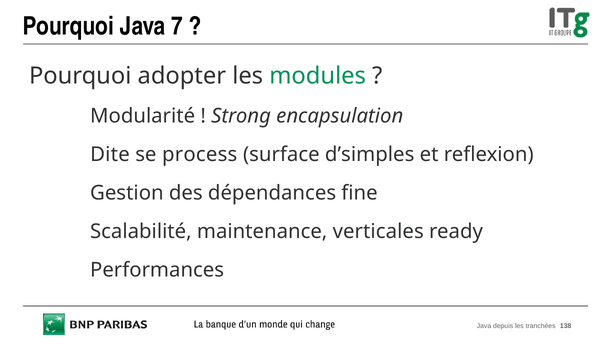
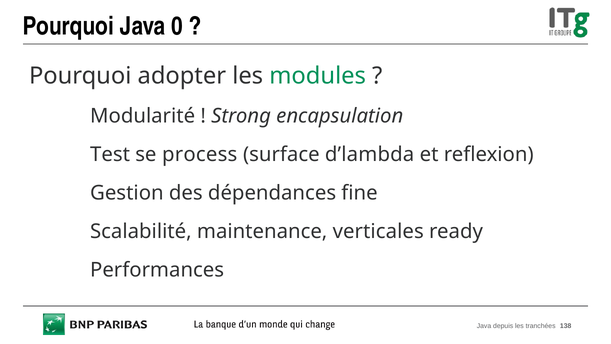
7: 7 -> 0 (177, 26)
Dite: Dite -> Test (110, 154)
d’simples: d’simples -> d’lambda (370, 154)
